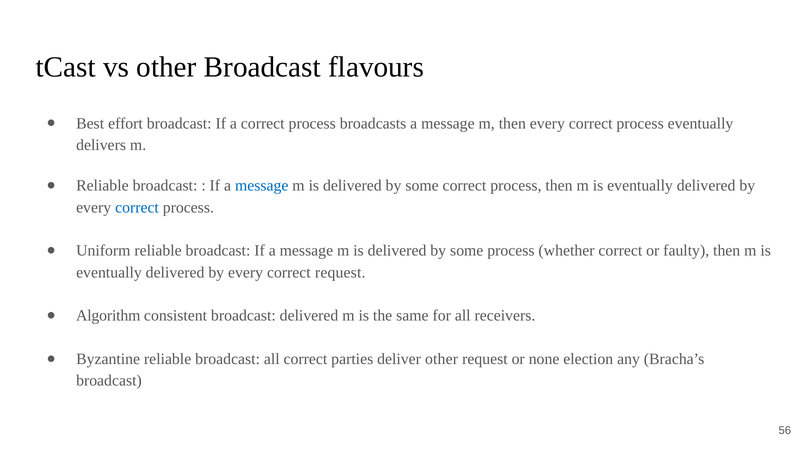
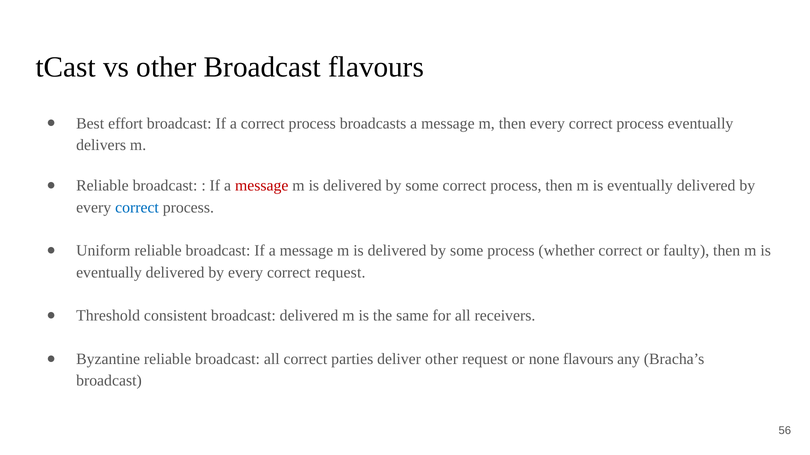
message colour: blue -> red (262, 186)
Algorithm: Algorithm -> Threshold (108, 316)
none election: election -> flavours (588, 360)
